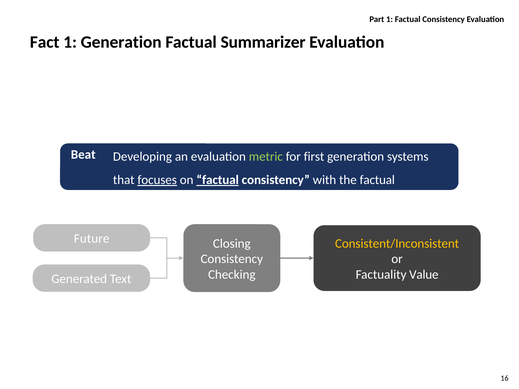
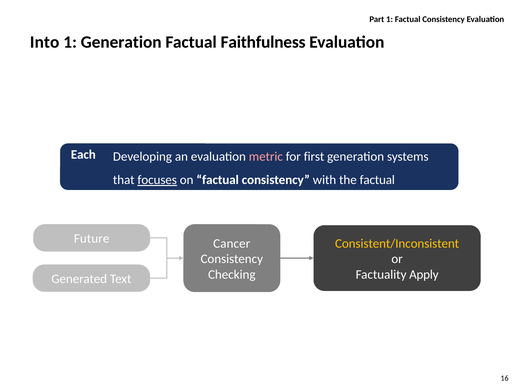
Fact: Fact -> Into (45, 42)
Summarizer: Summarizer -> Faithfulness (263, 42)
Beat: Beat -> Each (83, 155)
metric colour: light green -> pink (266, 157)
factual underline: present -> none (218, 180)
Closing: Closing -> Cancer (232, 244)
Value: Value -> Apply (424, 275)
